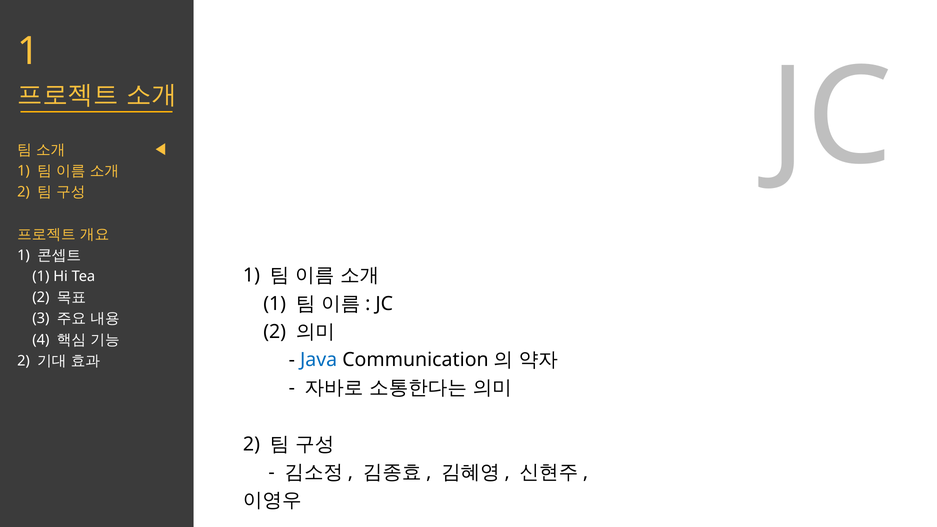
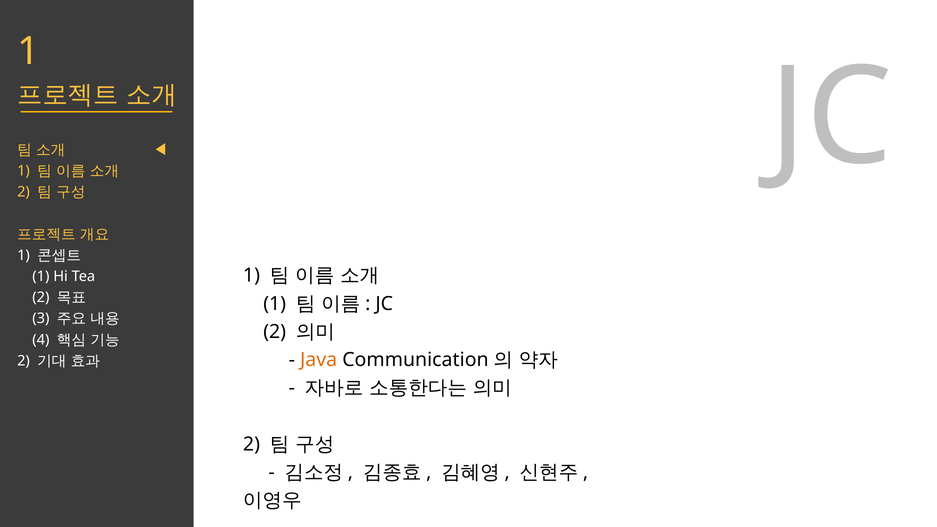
Java colour: blue -> orange (319, 360)
